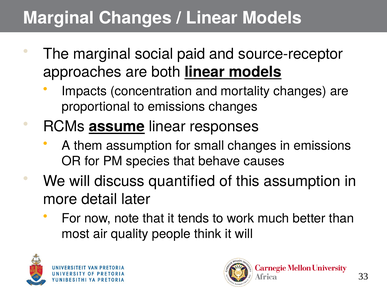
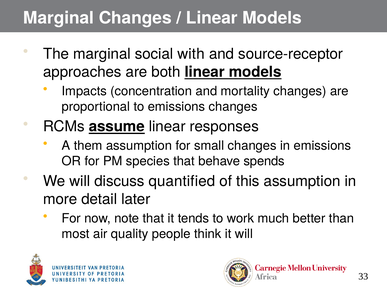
paid: paid -> with (191, 54)
causes: causes -> spends (264, 161)
